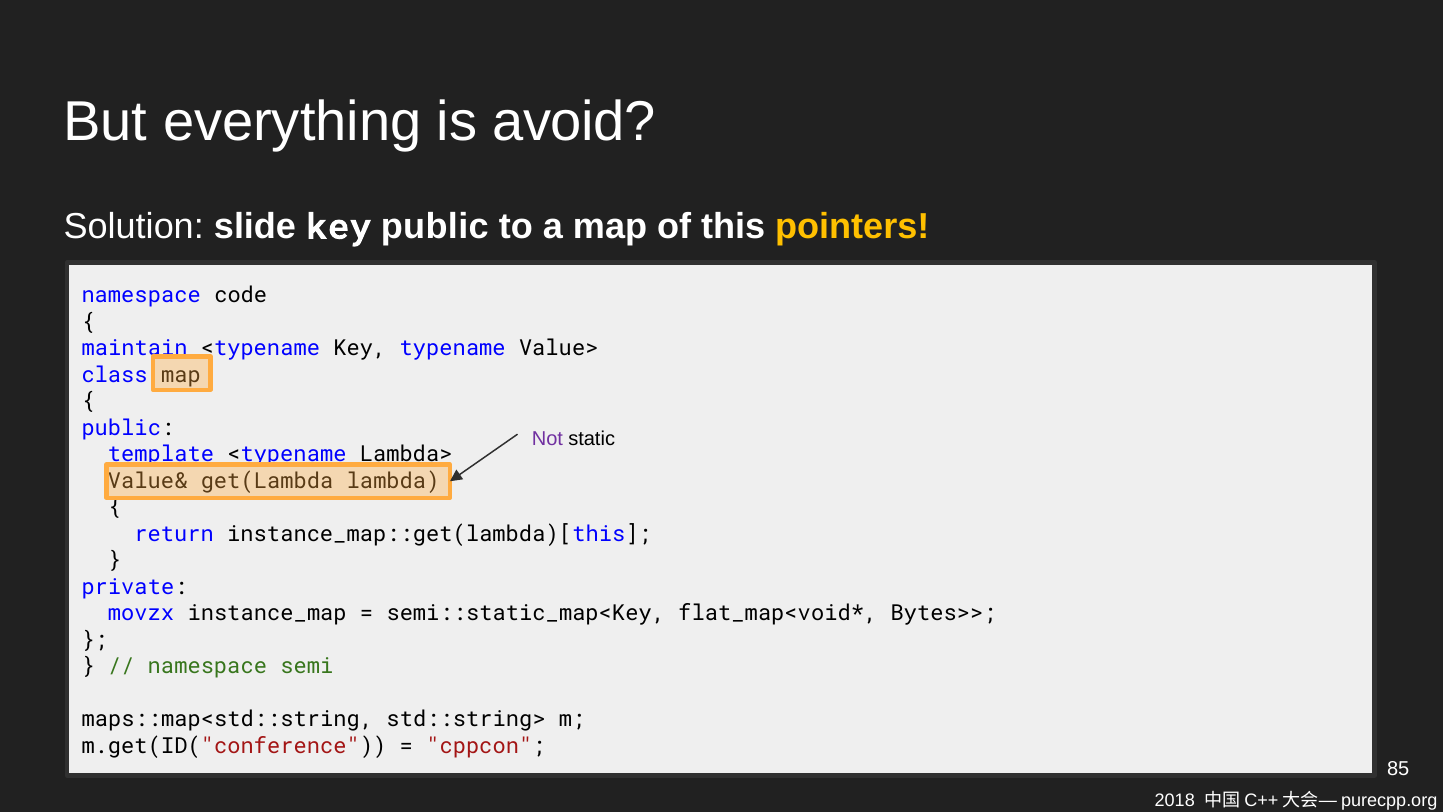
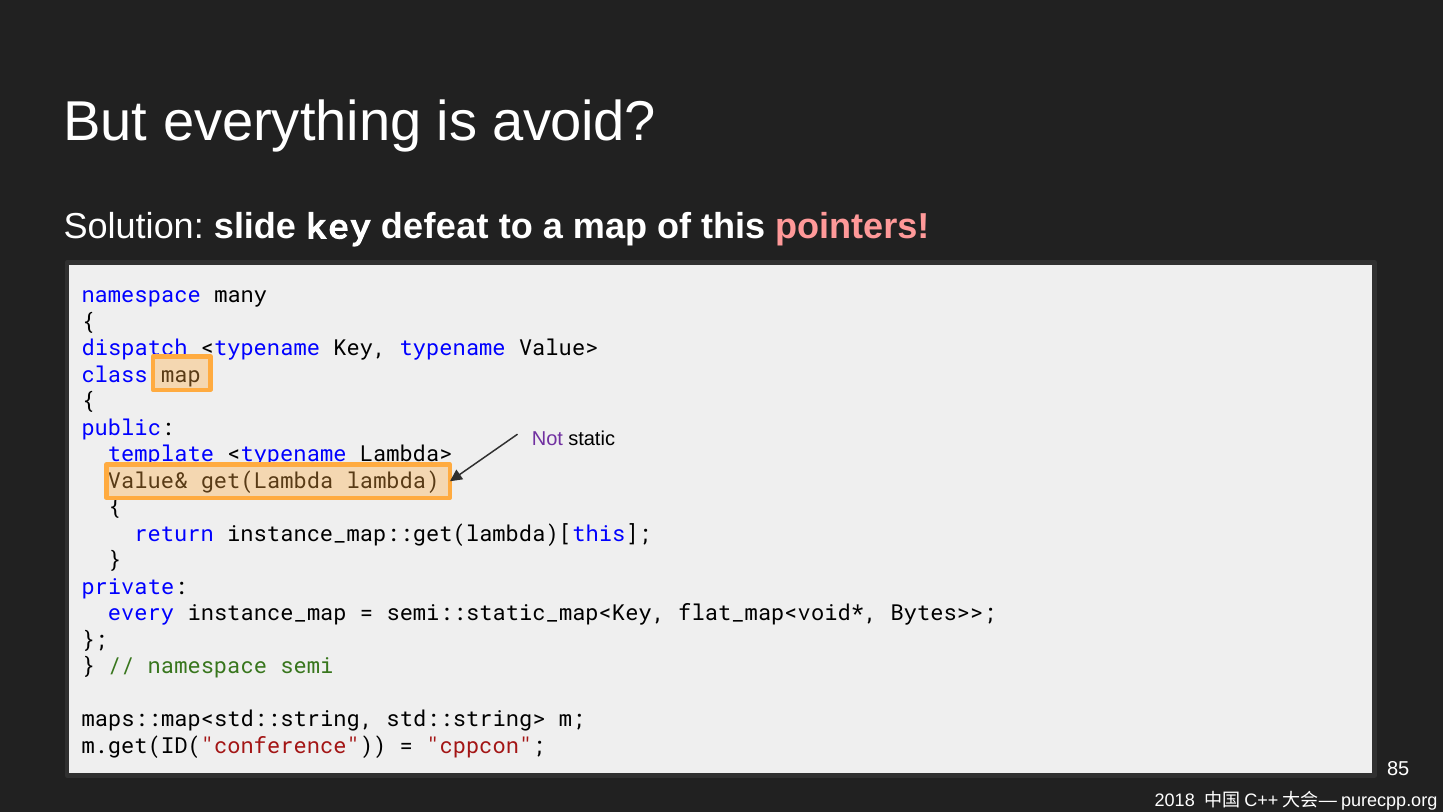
key public: public -> defeat (435, 227)
pointers colour: yellow -> pink (852, 227)
code: code -> many (241, 295)
maintain: maintain -> dispatch (135, 348)
movzx: movzx -> every (141, 613)
